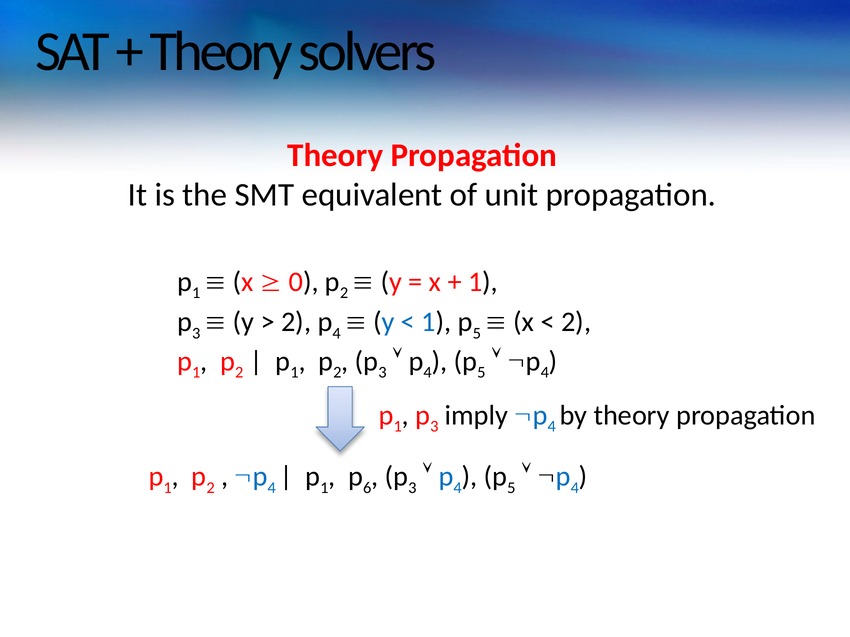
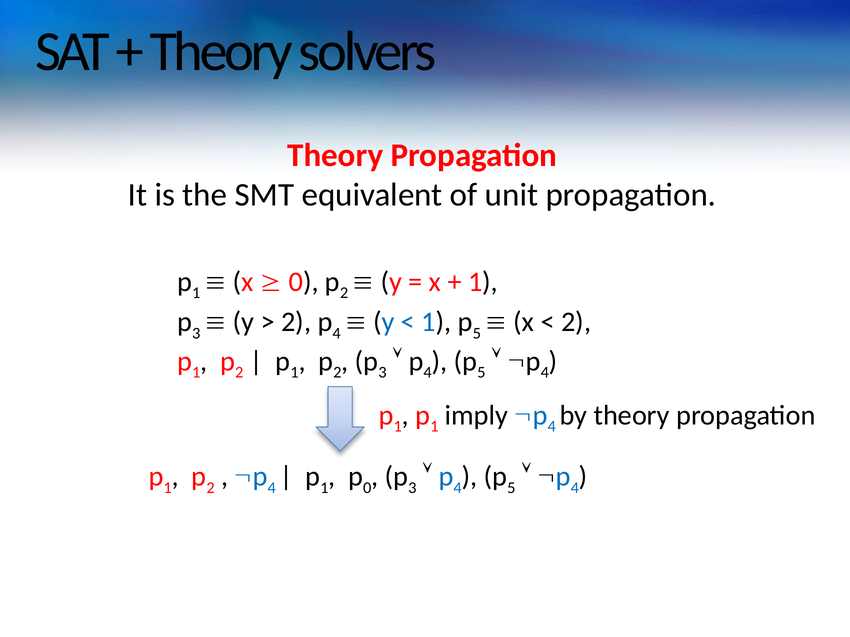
3: 3 -> 1 (434, 427)
6: 6 -> 0 (367, 488)
